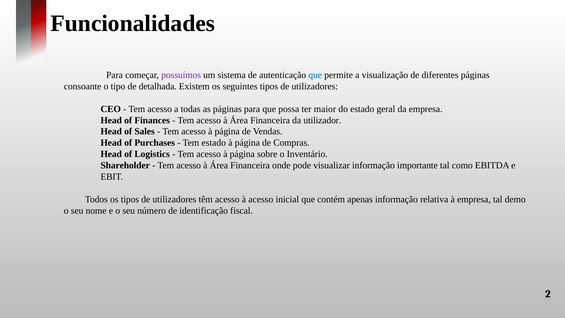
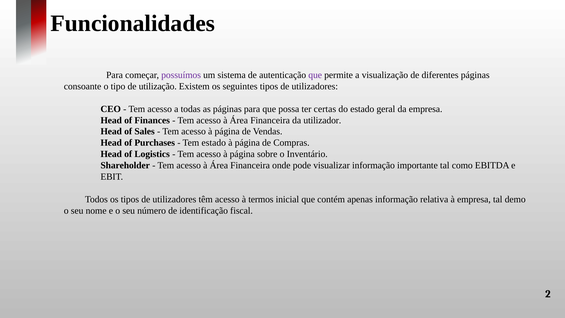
que colour: blue -> purple (315, 75)
detalhada: detalhada -> utilização (158, 86)
maior: maior -> certas (325, 109)
à acesso: acesso -> termos (261, 199)
